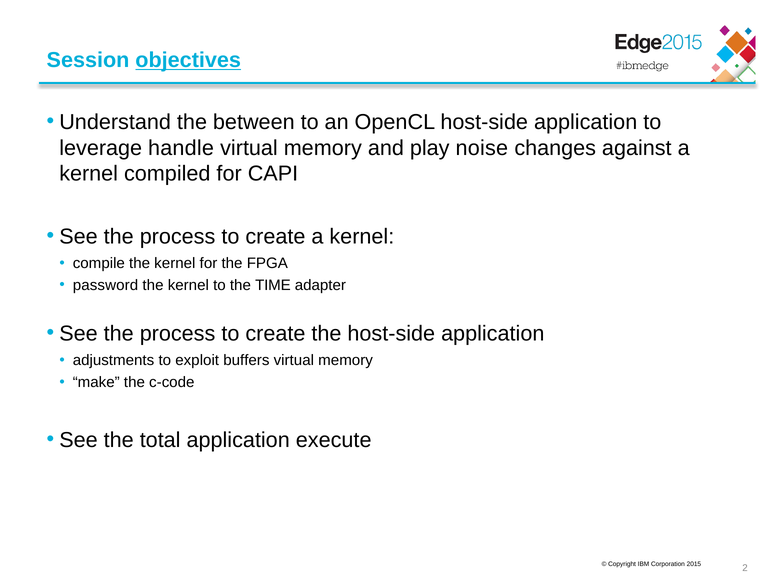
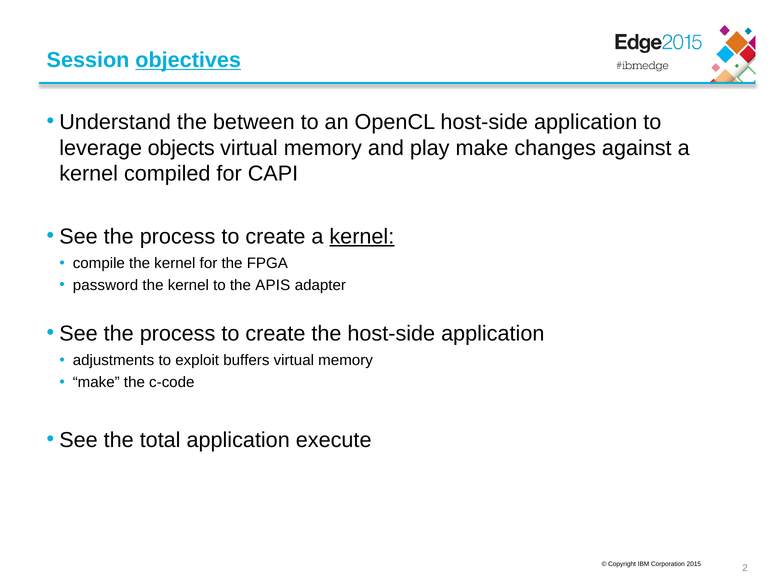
handle: handle -> objects (181, 148)
play noise: noise -> make (482, 148)
kernel underline: none -> present (362, 236)
TIME: TIME -> APIS (273, 285)
